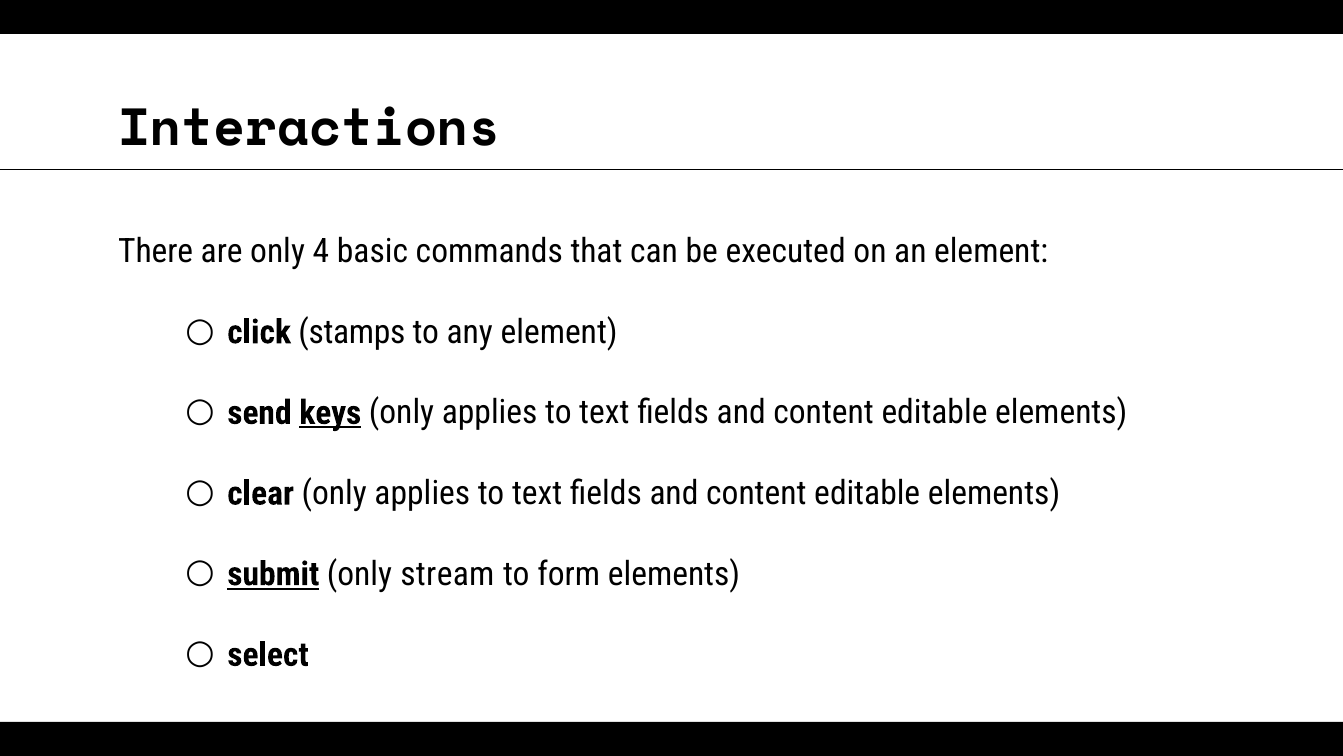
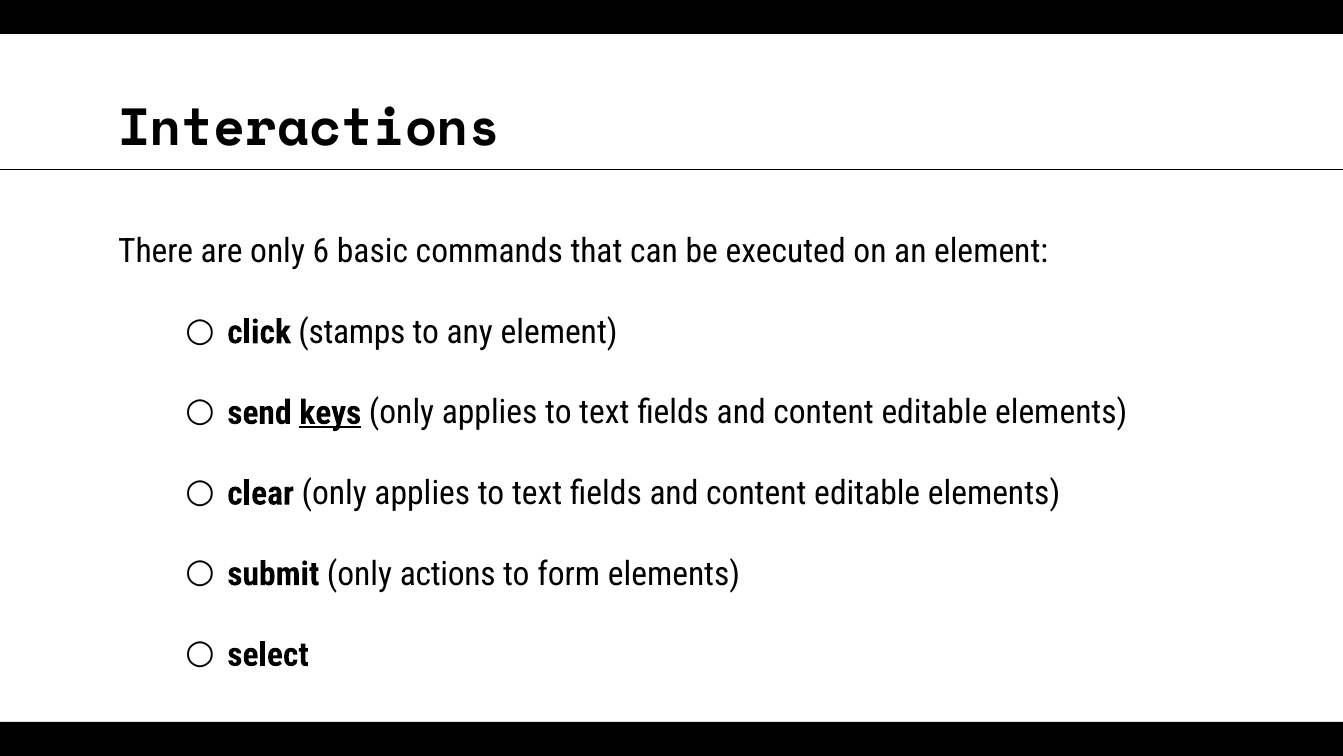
4: 4 -> 6 (321, 251)
submit underline: present -> none (273, 574)
stream: stream -> actions (448, 574)
